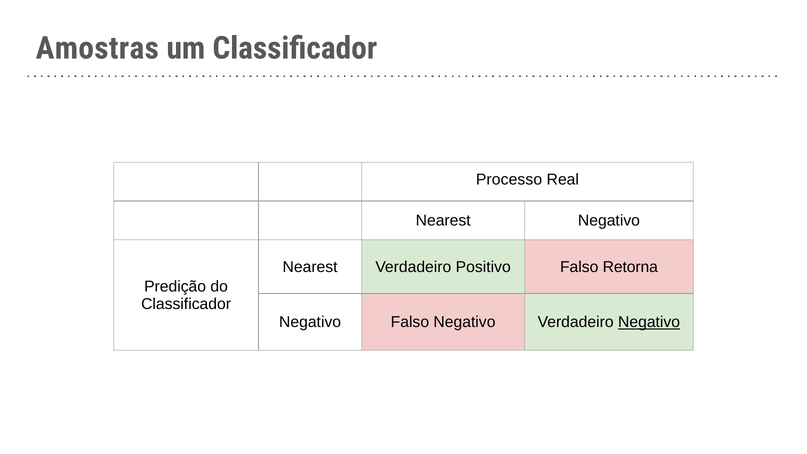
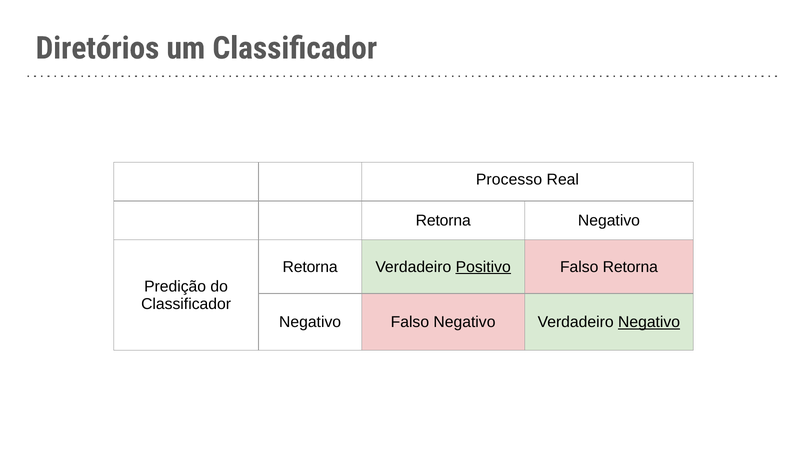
Amostras: Amostras -> Diretórios (97, 48)
Nearest: Nearest -> Retorna (443, 221)
Nearest: Nearest -> Retorna (310, 267)
Positivo underline: none -> present (483, 267)
